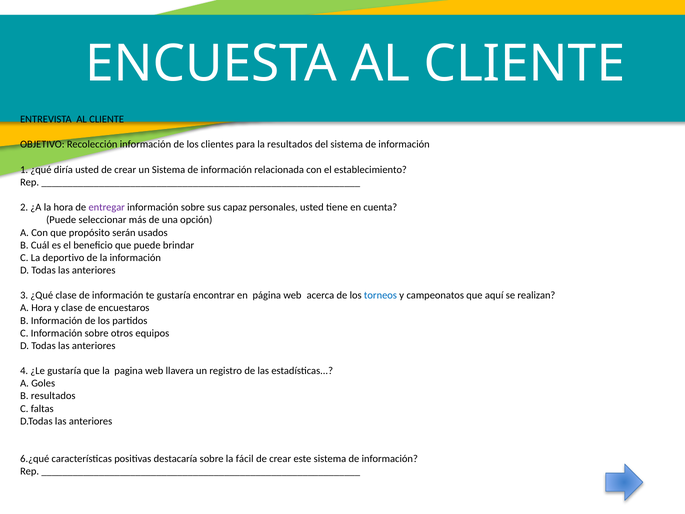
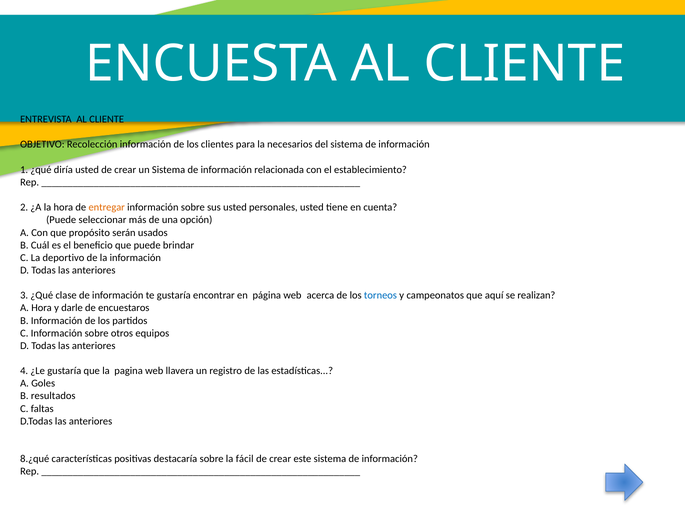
la resultados: resultados -> necesarios (290, 144)
entregar colour: purple -> orange (107, 207)
sus capaz: capaz -> usted (235, 207)
y clase: clase -> darle (72, 308)
6.¿qué: 6.¿qué -> 8.¿qué (35, 459)
